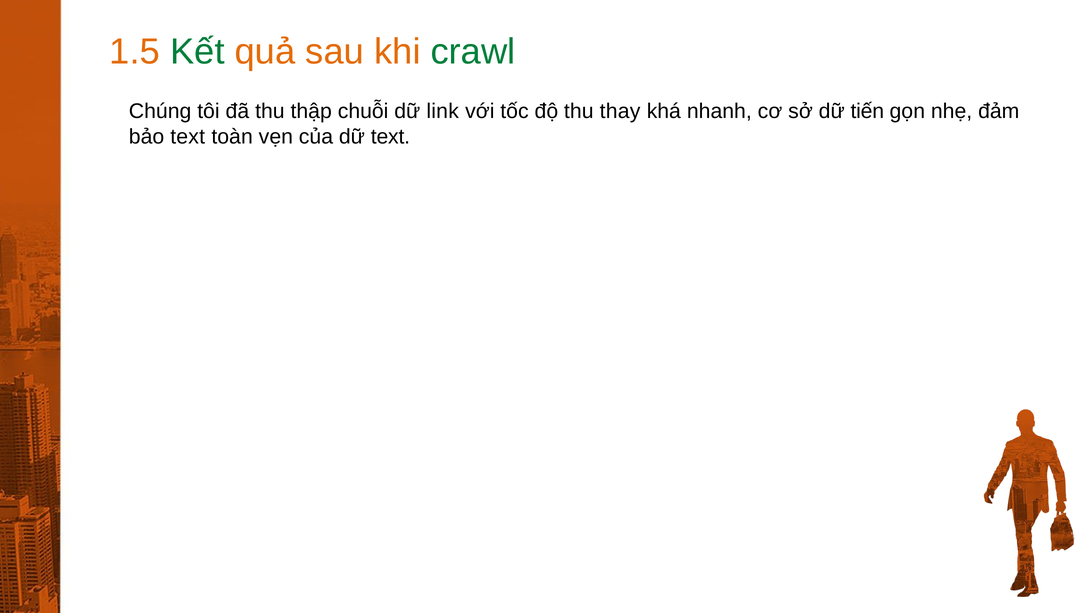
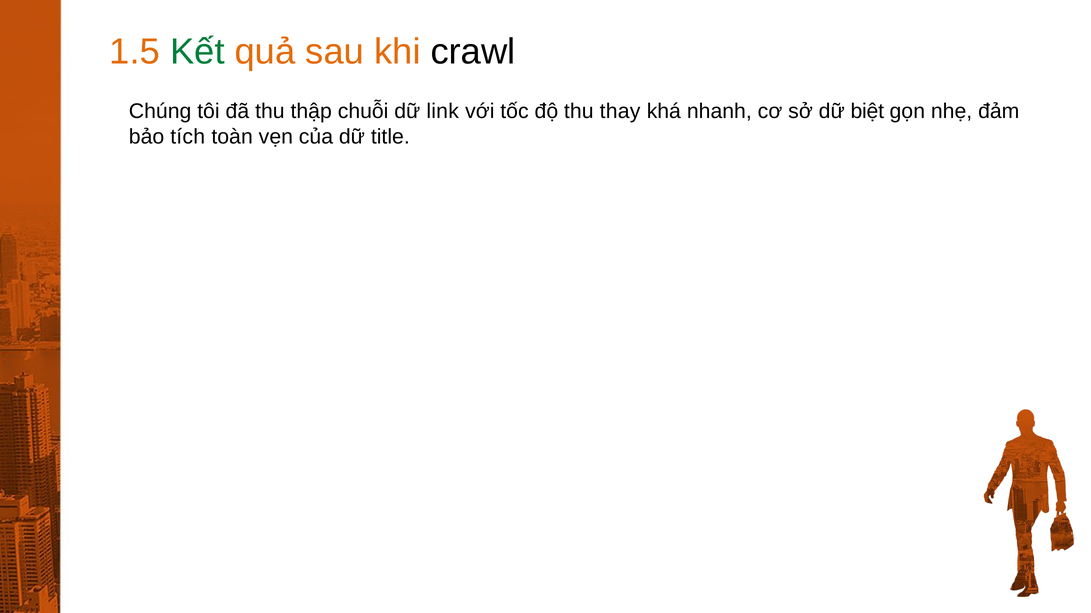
crawl colour: green -> black (473, 52)
tiến: tiến -> biệt (867, 112)
bảo text: text -> tích (188, 137)
dữ text: text -> title (390, 137)
